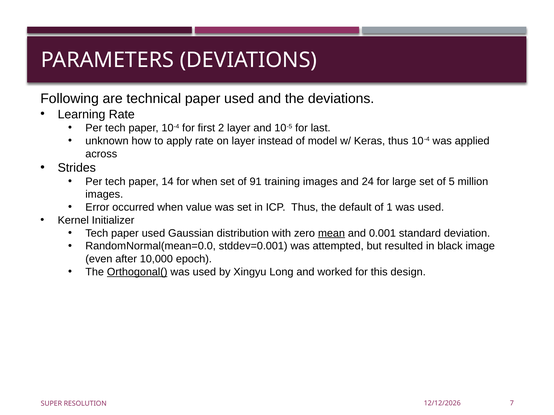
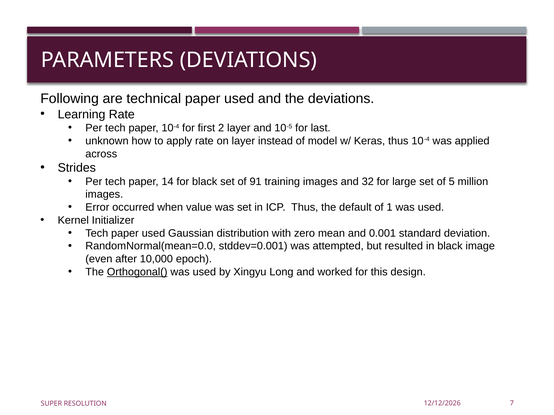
for when: when -> black (205, 182)
24: 24 -> 32 (368, 182)
mean underline: present -> none (331, 233)
